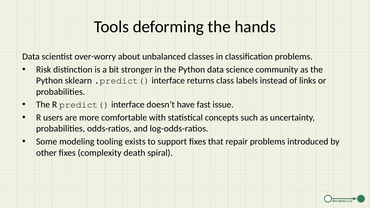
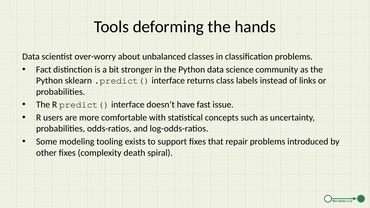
Risk: Risk -> Fact (44, 70)
